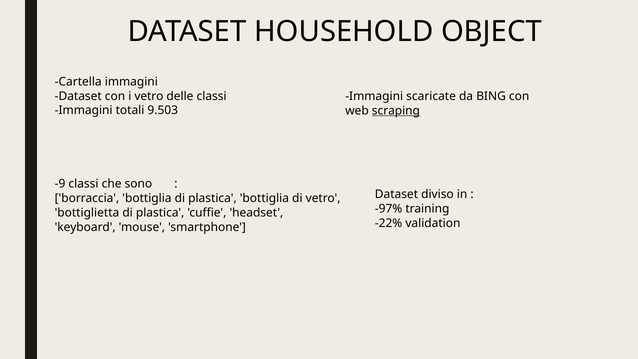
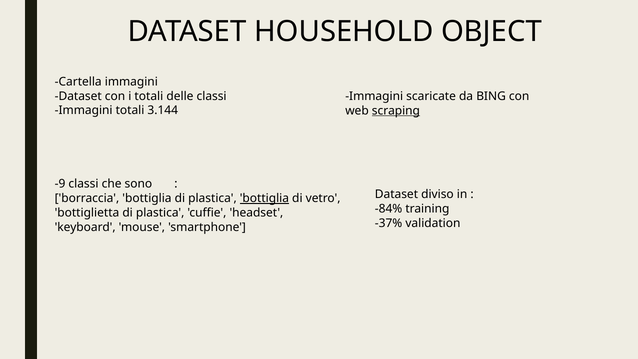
i vetro: vetro -> totali (149, 96)
9.503: 9.503 -> 3.144 (163, 110)
bottiglia underline: none -> present (264, 198)
-97%: -97% -> -84% (389, 209)
-22%: -22% -> -37% (389, 223)
